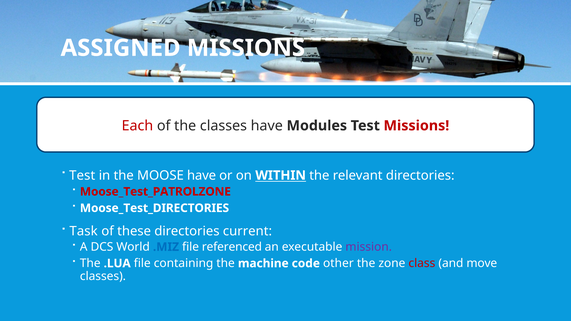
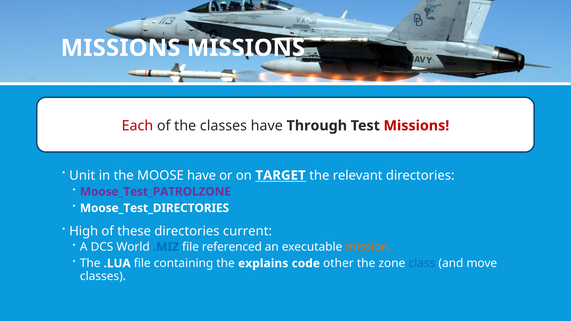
ASSIGNED: ASSIGNED -> MISSIONS (121, 48)
Modules: Modules -> Through (317, 126)
Test: Test -> Unit (82, 175)
WITHIN: WITHIN -> TARGET (281, 175)
Moose_Test_PATROLZONE colour: red -> purple (155, 192)
Task: Task -> High (84, 231)
mission colour: purple -> orange (369, 247)
machine: machine -> explains (263, 264)
class colour: red -> blue (422, 264)
